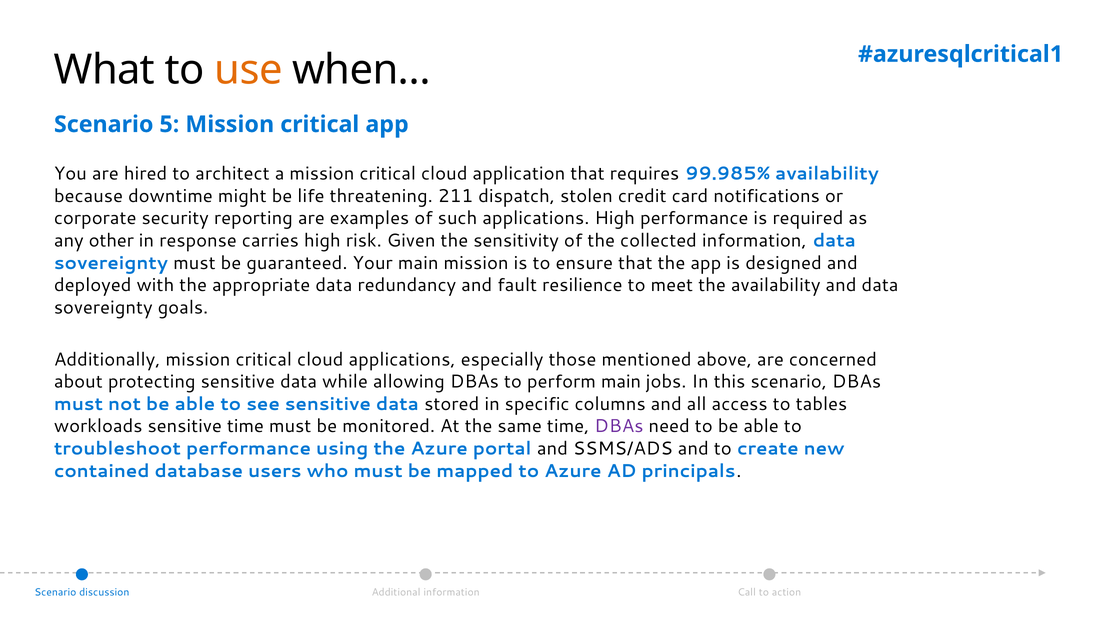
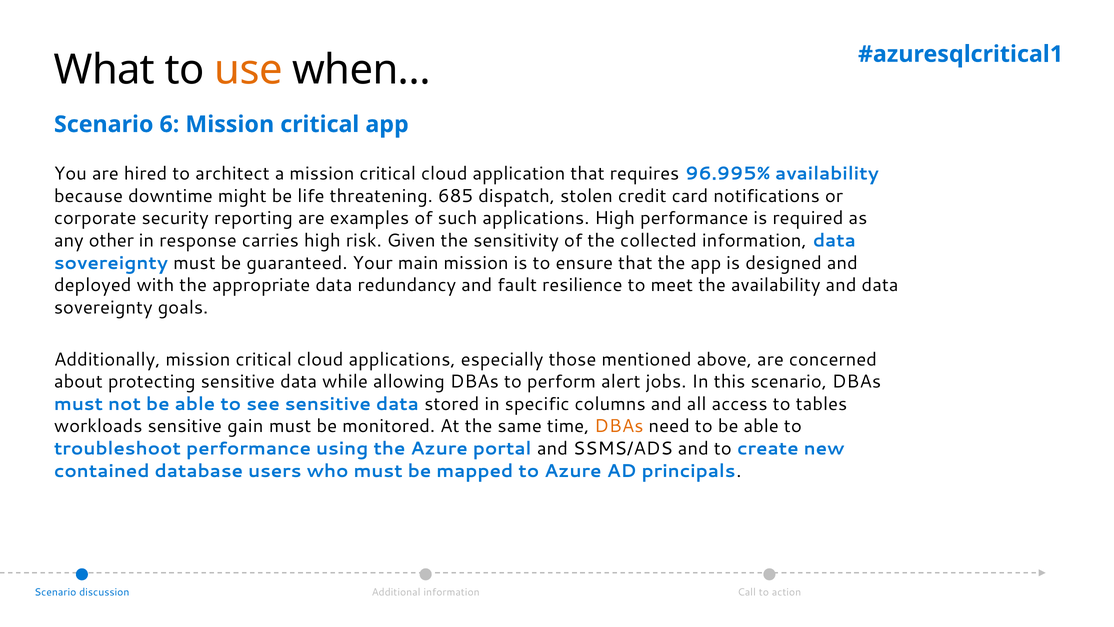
5: 5 -> 6 (169, 124)
99.985%: 99.985% -> 96.995% (728, 174)
211: 211 -> 685 (456, 196)
perform main: main -> alert (621, 382)
sensitive time: time -> gain (245, 426)
DBAs colour: purple -> orange (619, 426)
